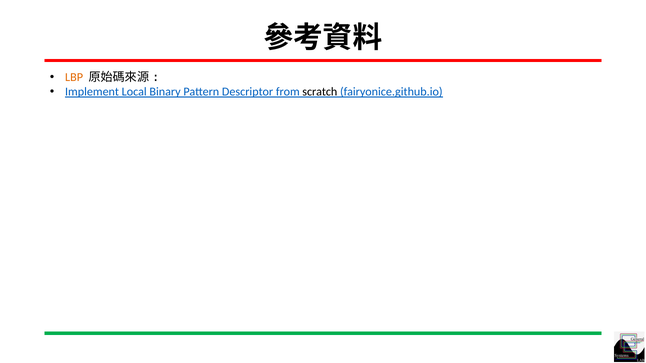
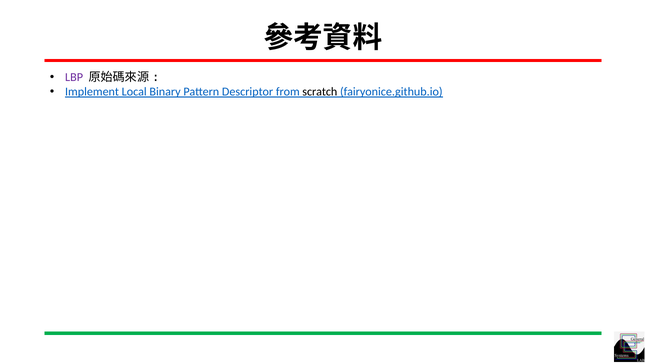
LBP colour: orange -> purple (74, 77)
